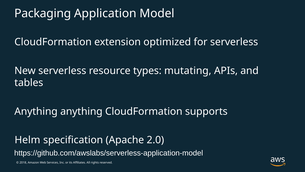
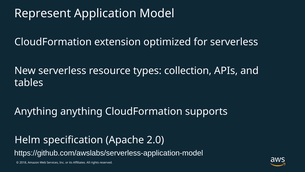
Packaging: Packaging -> Represent (43, 13)
mutating: mutating -> collection (188, 70)
